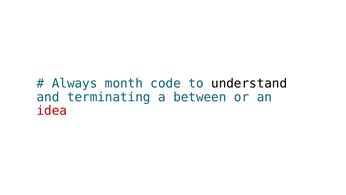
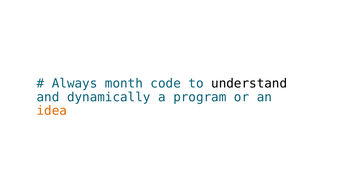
terminating: terminating -> dynamically (109, 97)
between: between -> program (200, 97)
idea colour: red -> orange (52, 111)
